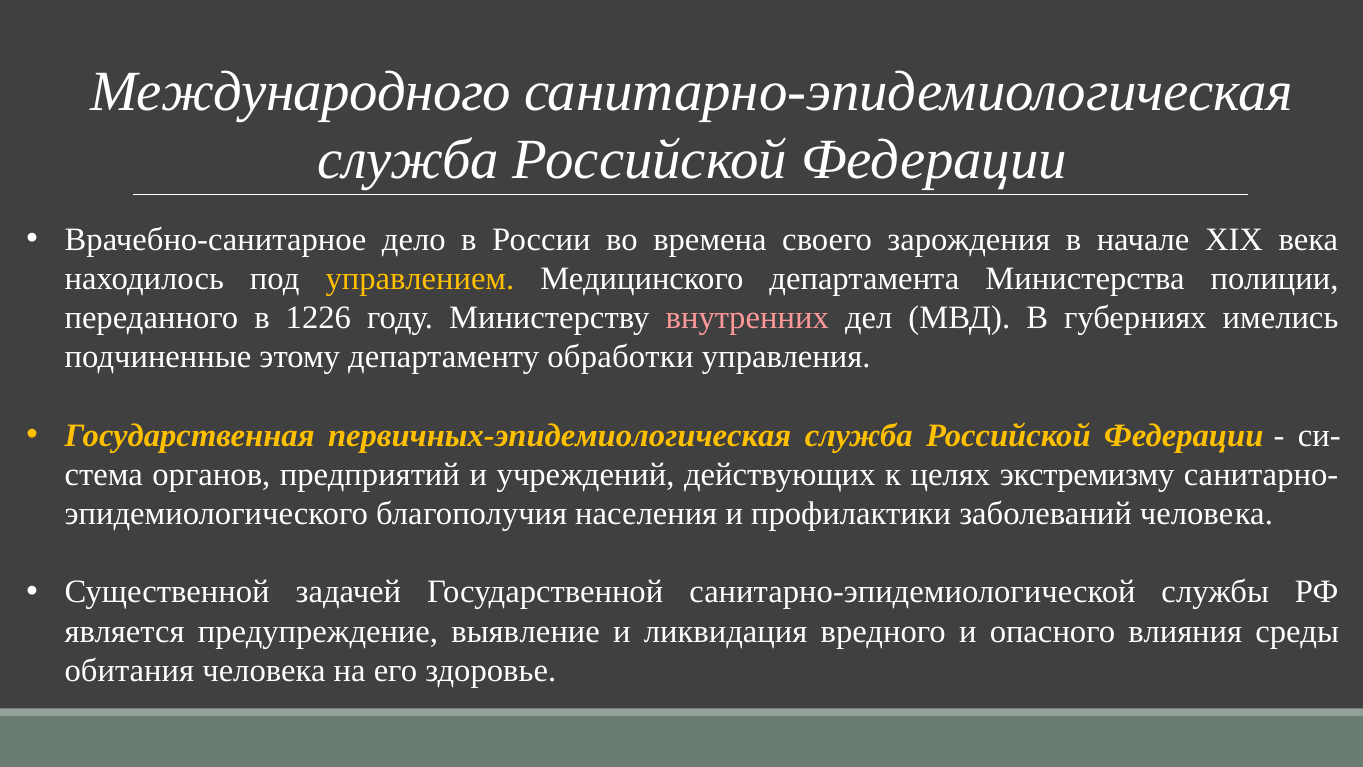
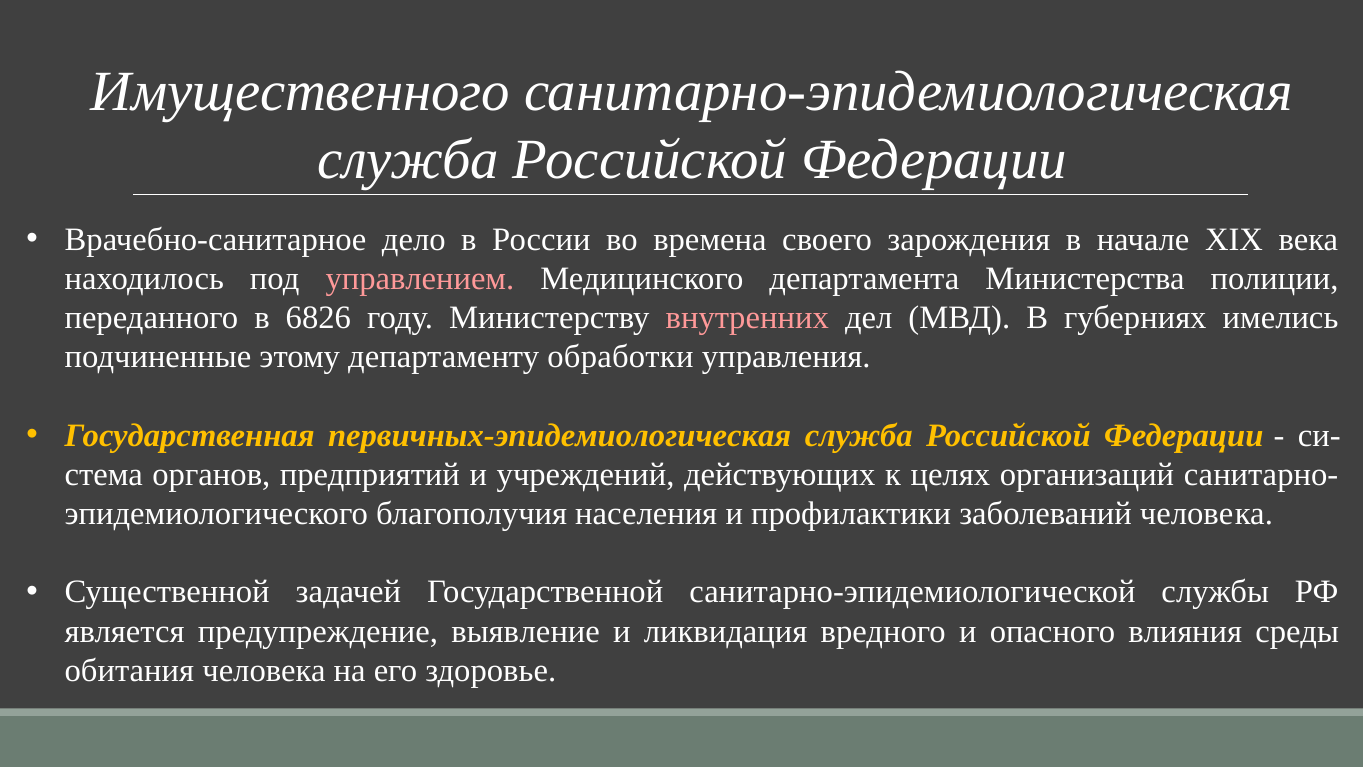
Международного: Международного -> Имущественного (300, 91)
управлением colour: yellow -> pink (420, 279)
1226: 1226 -> 6826 (318, 318)
экстремизму: экстремизму -> организаций (1087, 474)
